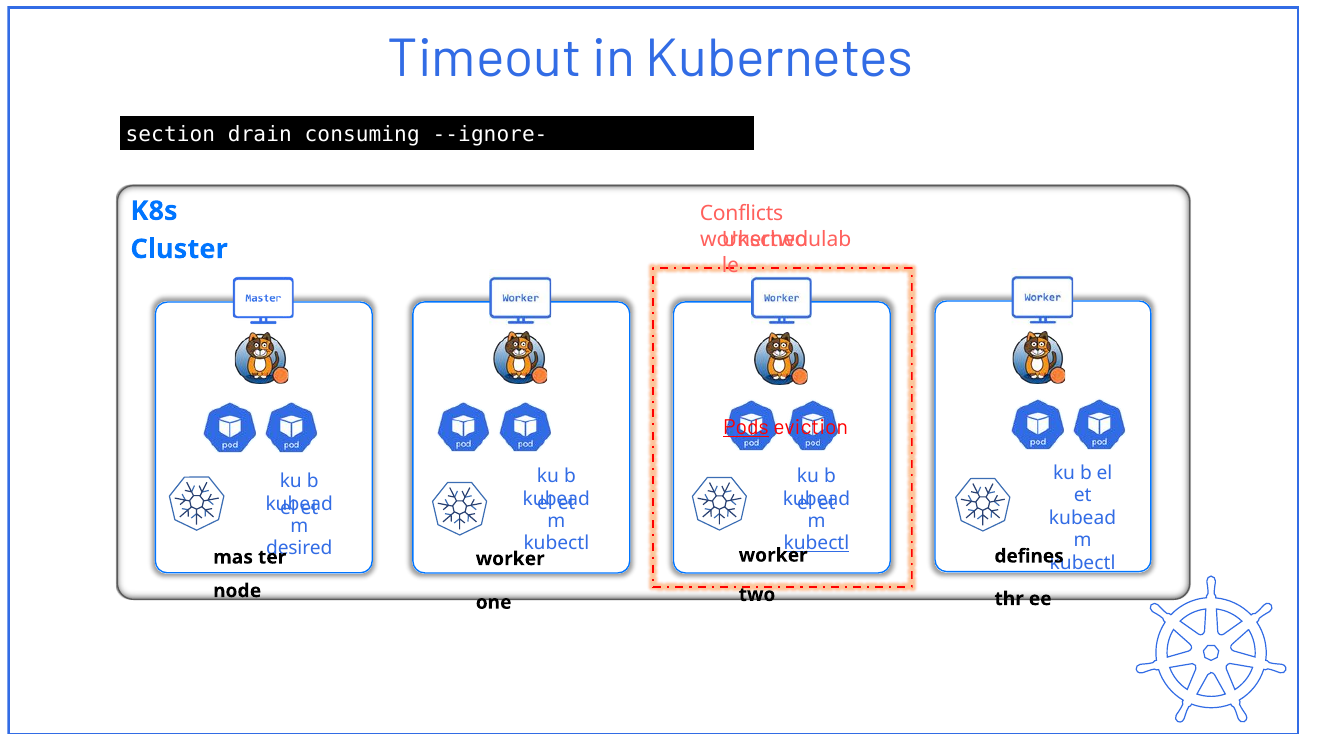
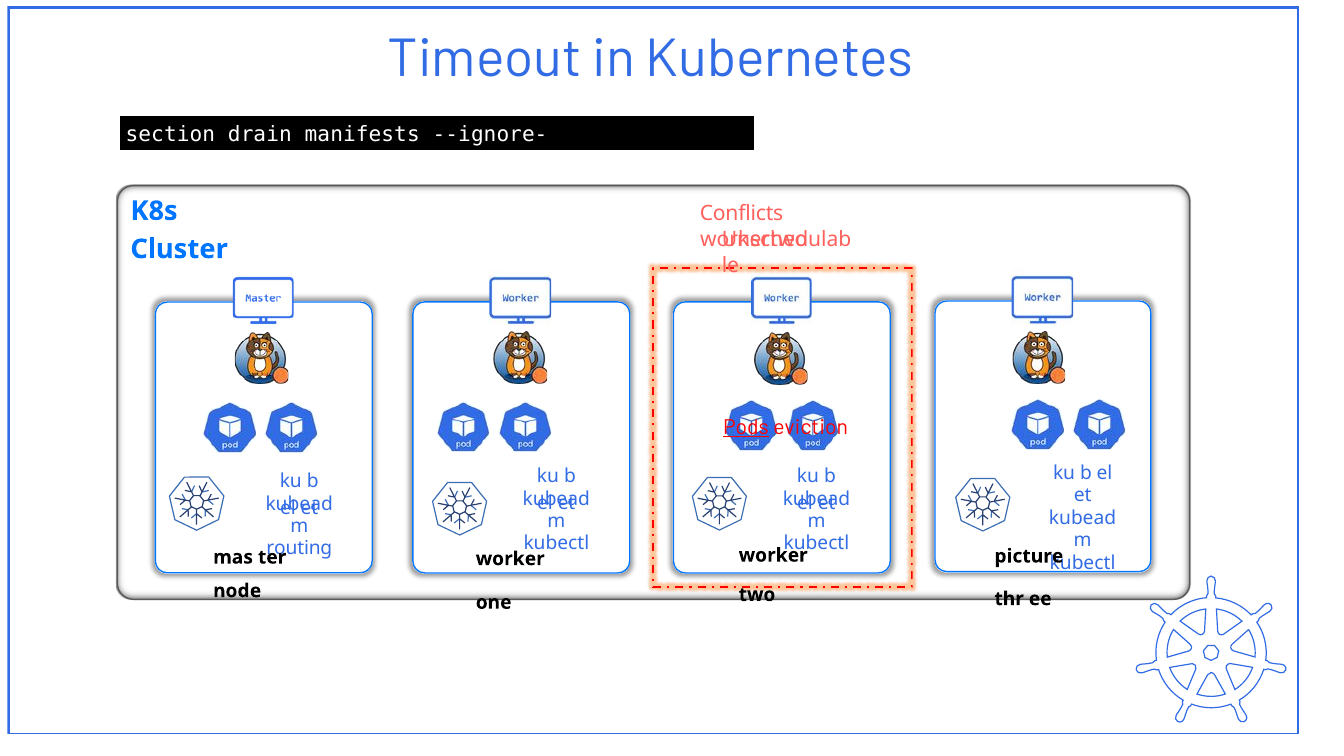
consuming: consuming -> manifests (362, 135)
kubectl underline: present -> none (816, 544)
desired: desired -> routing (299, 549)
defines: defines -> picture (1029, 556)
